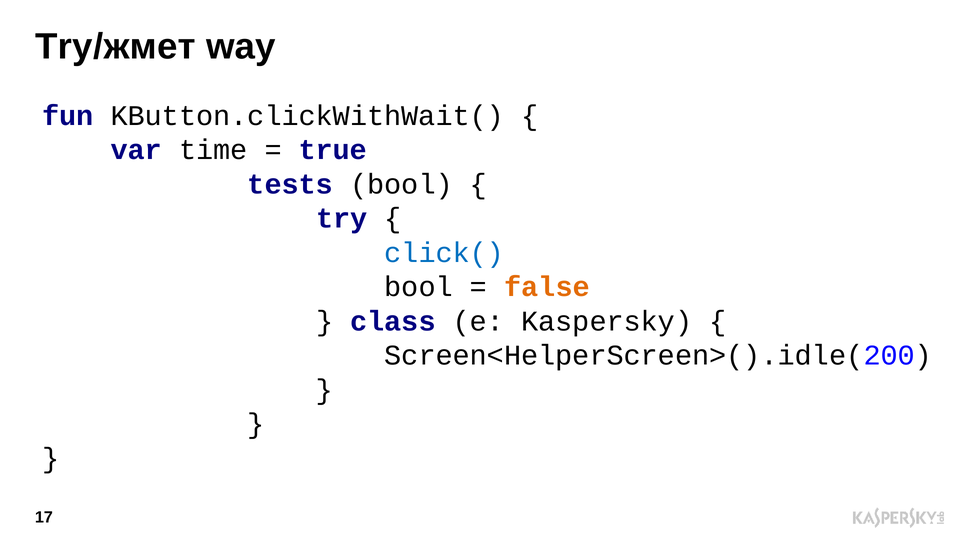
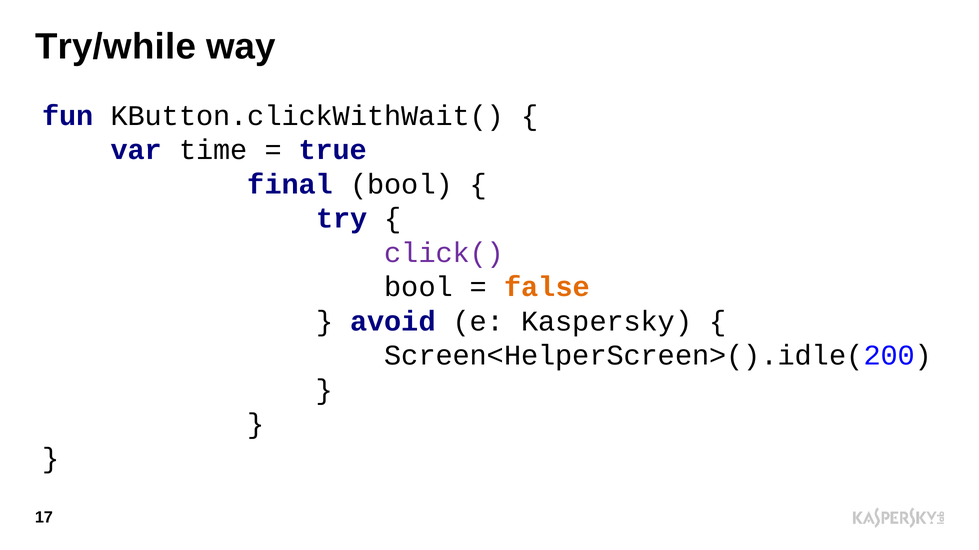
Try/жмет: Try/жмет -> Try/while (116, 47)
tests: tests -> final (290, 184)
click( colour: blue -> purple (444, 253)
class: class -> avoid (393, 322)
